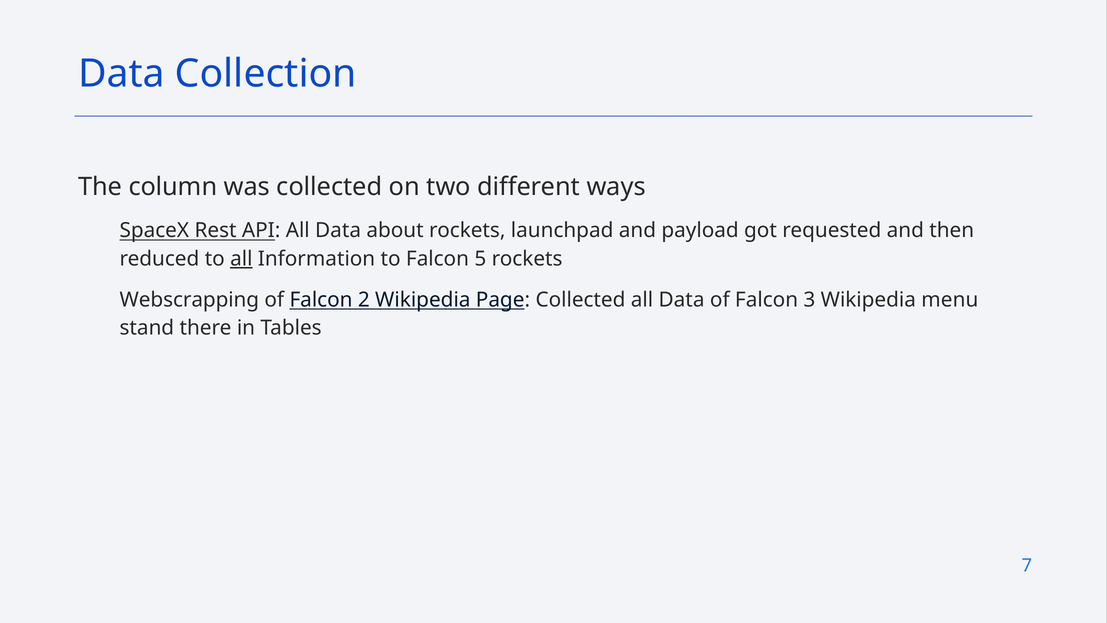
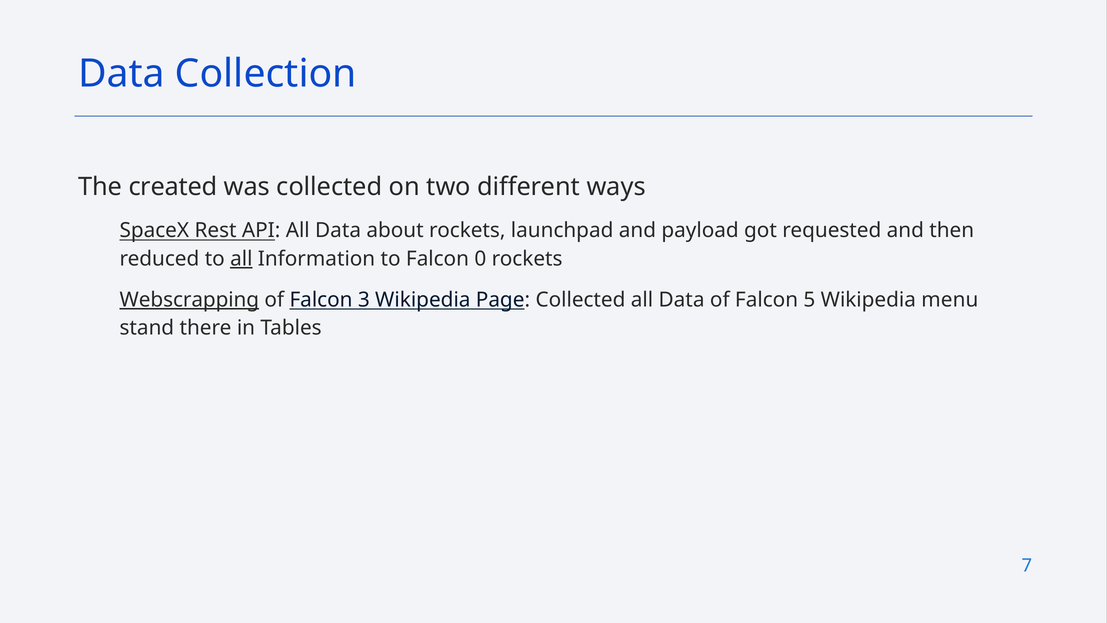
column: column -> created (173, 187)
5: 5 -> 0 (480, 259)
Webscrapping underline: none -> present (189, 300)
2: 2 -> 3 (364, 300)
3: 3 -> 5 (809, 300)
